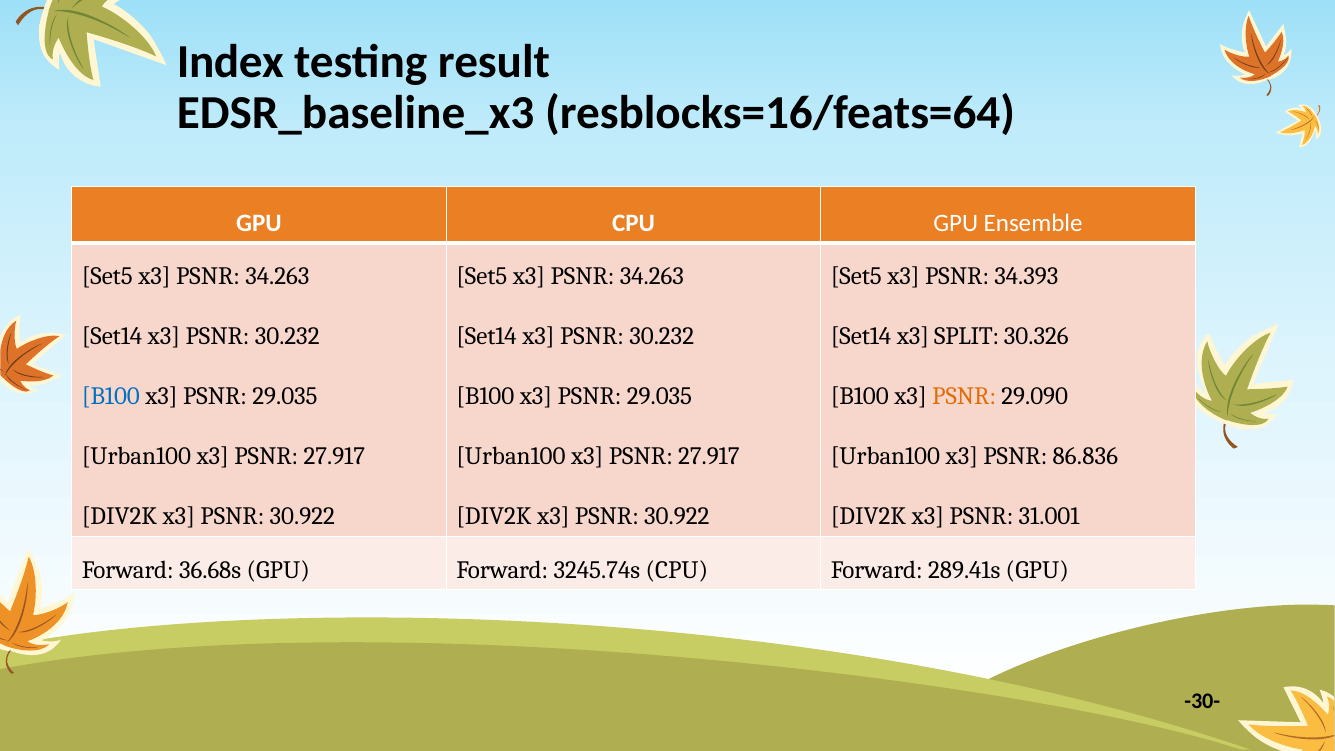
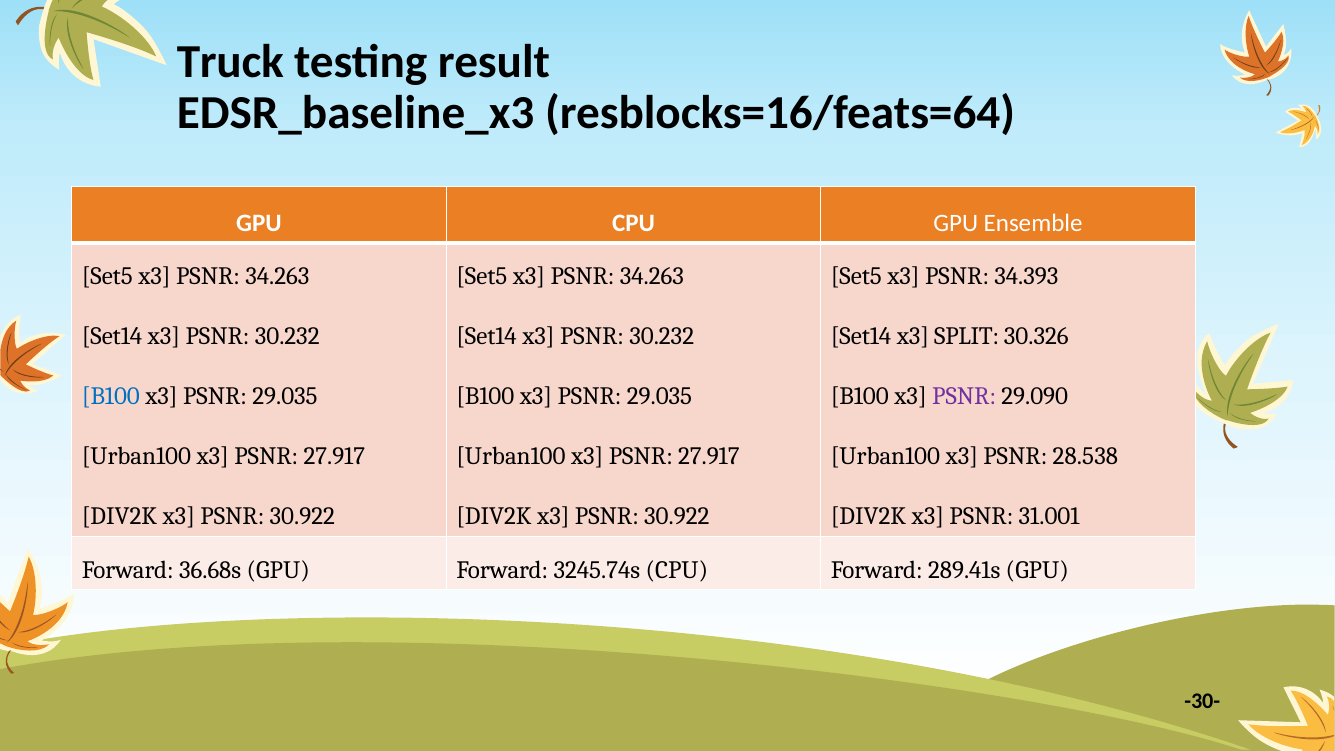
Index: Index -> Truck (230, 62)
PSNR colour: orange -> purple (964, 396)
86.836: 86.836 -> 28.538 (1085, 456)
